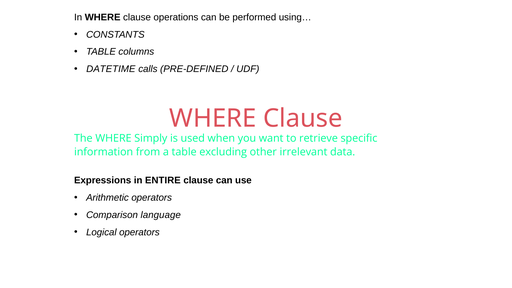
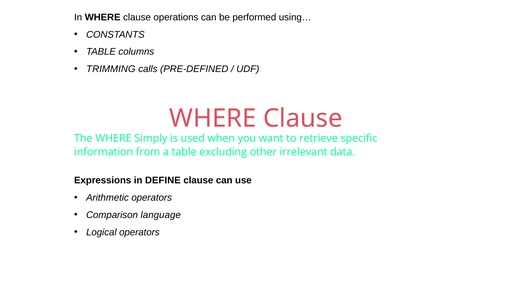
DATETIME: DATETIME -> TRIMMING (111, 69)
ENTIRE: ENTIRE -> DEFINE (163, 180)
